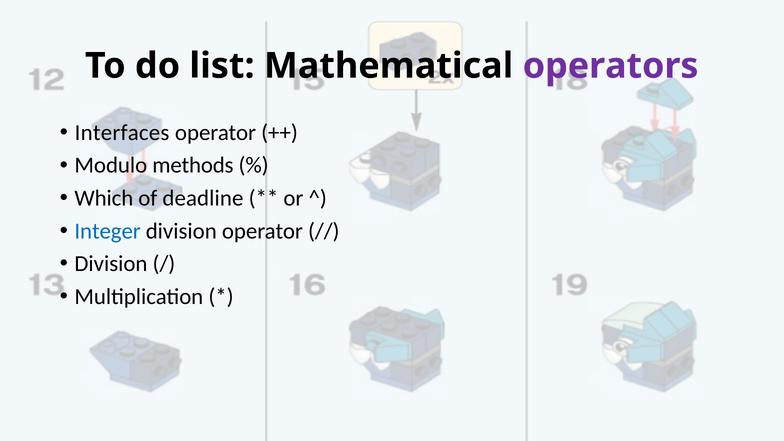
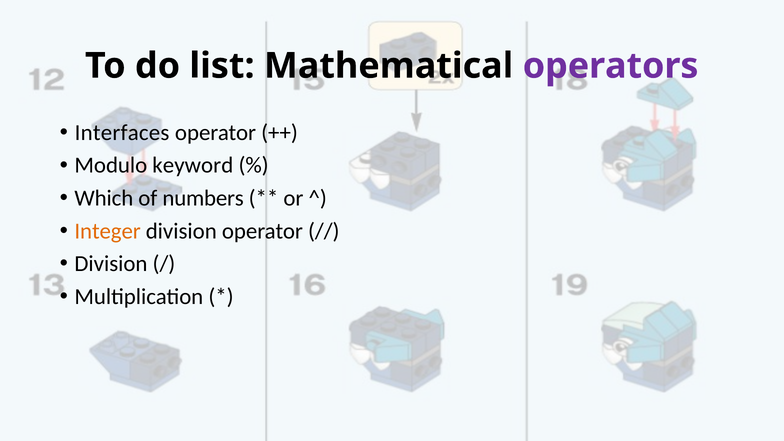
methods: methods -> keyword (193, 165)
deadline: deadline -> numbers (203, 198)
Integer colour: blue -> orange (108, 231)
